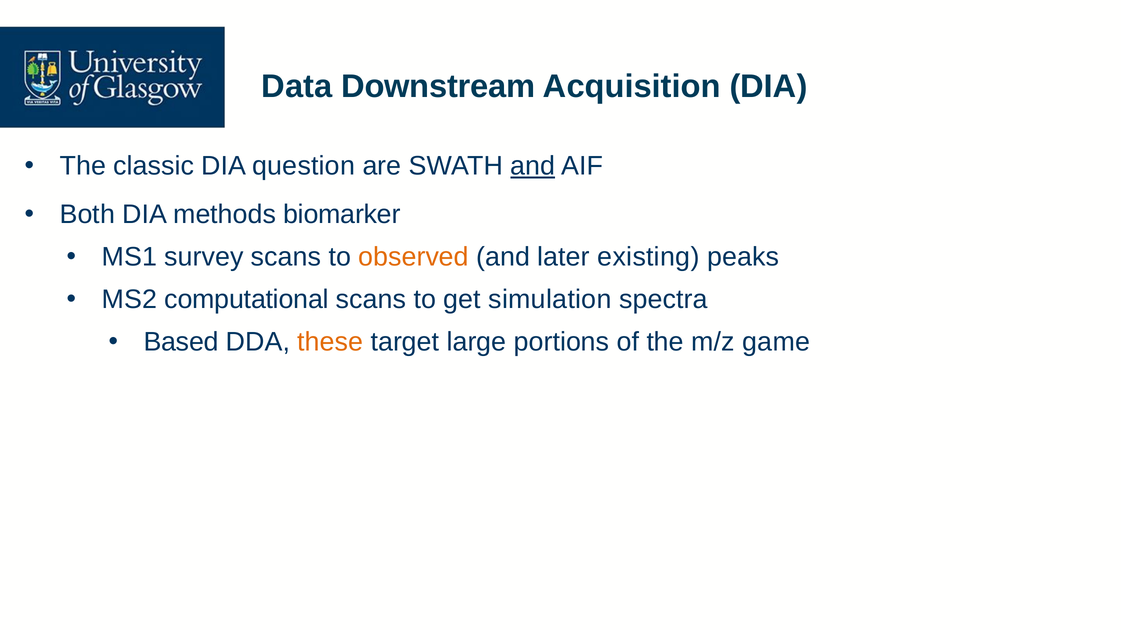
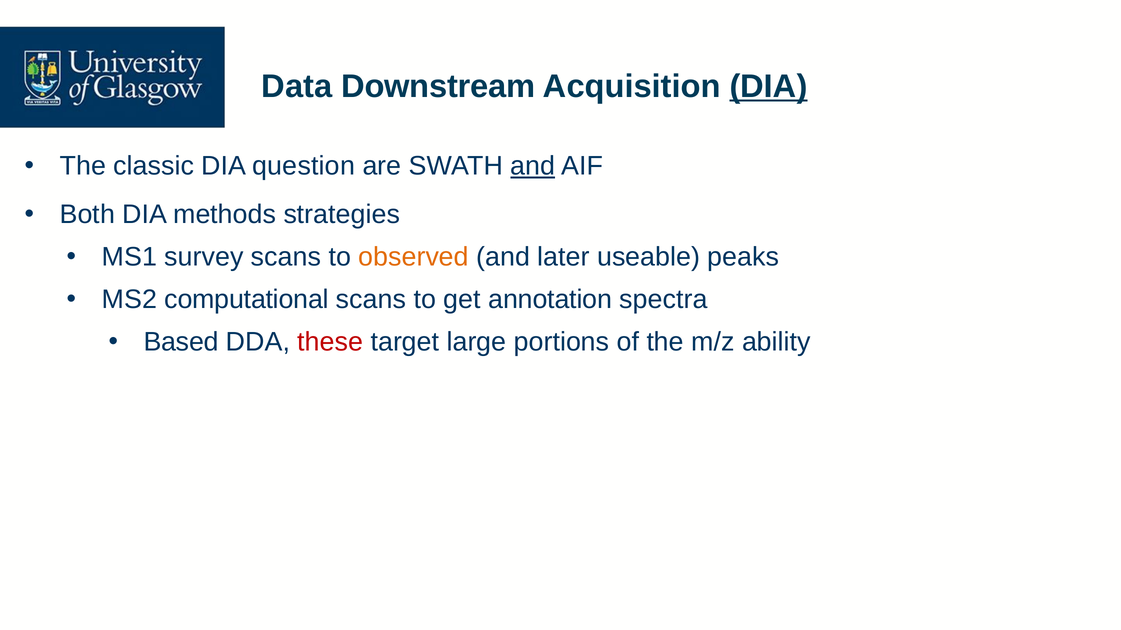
DIA underline: none -> present (768, 87)
biomarker: biomarker -> strategies (342, 215)
existing: existing -> useable (649, 257)
simulation: simulation -> annotation (550, 300)
these colour: orange -> red (330, 342)
game: game -> ability (776, 342)
